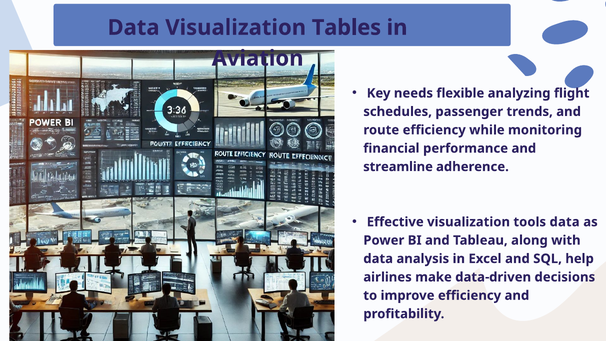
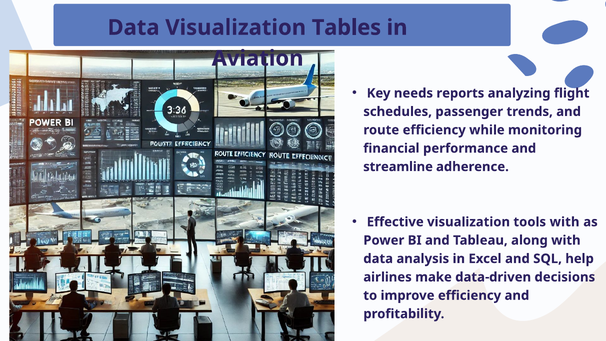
flexible: flexible -> reports (460, 93)
tools data: data -> with (565, 222)
